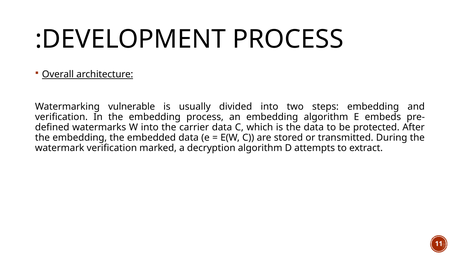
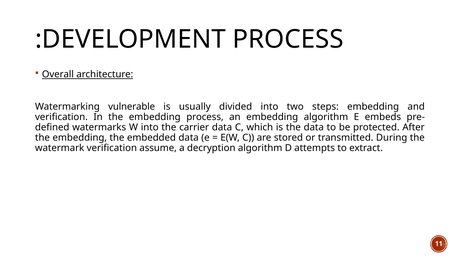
marked: marked -> assume (158, 148)
